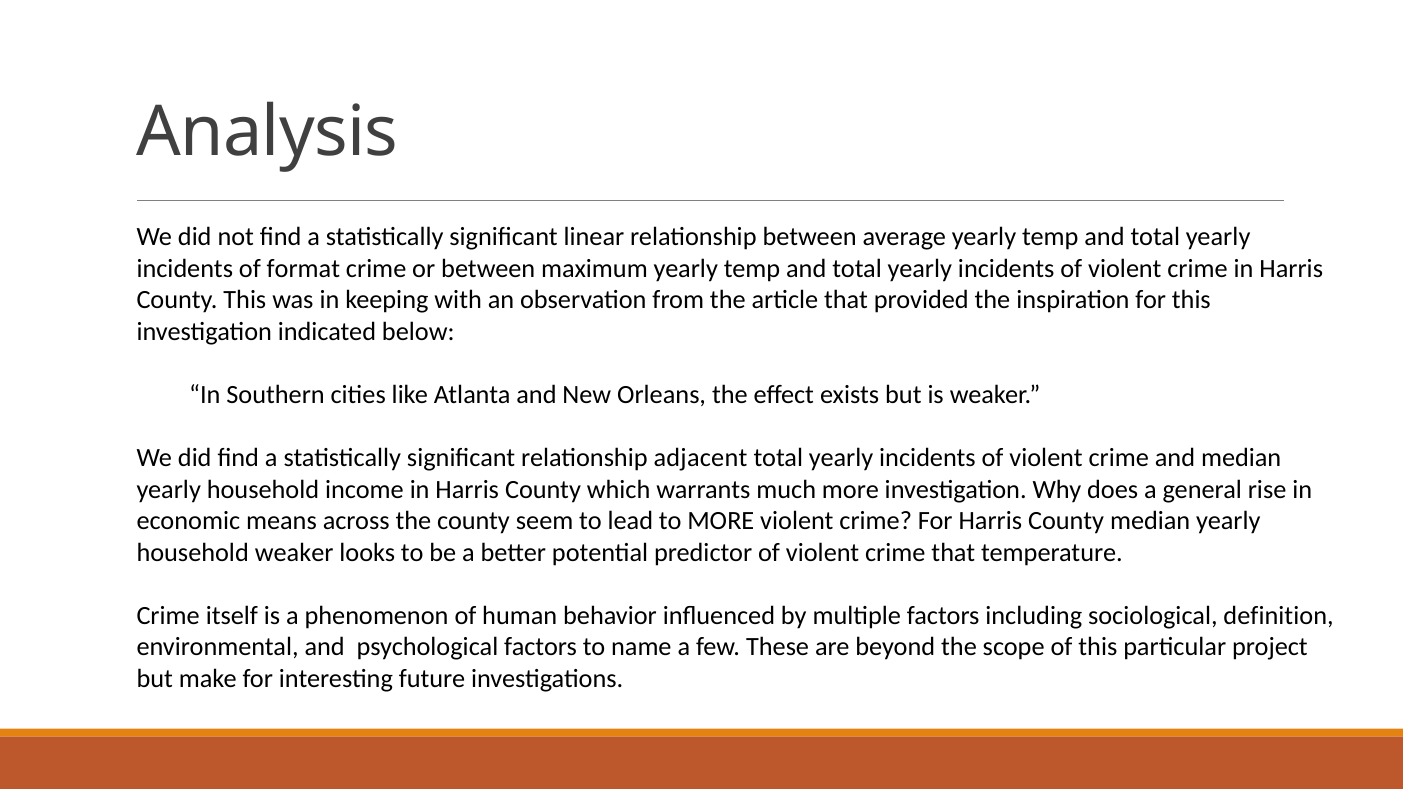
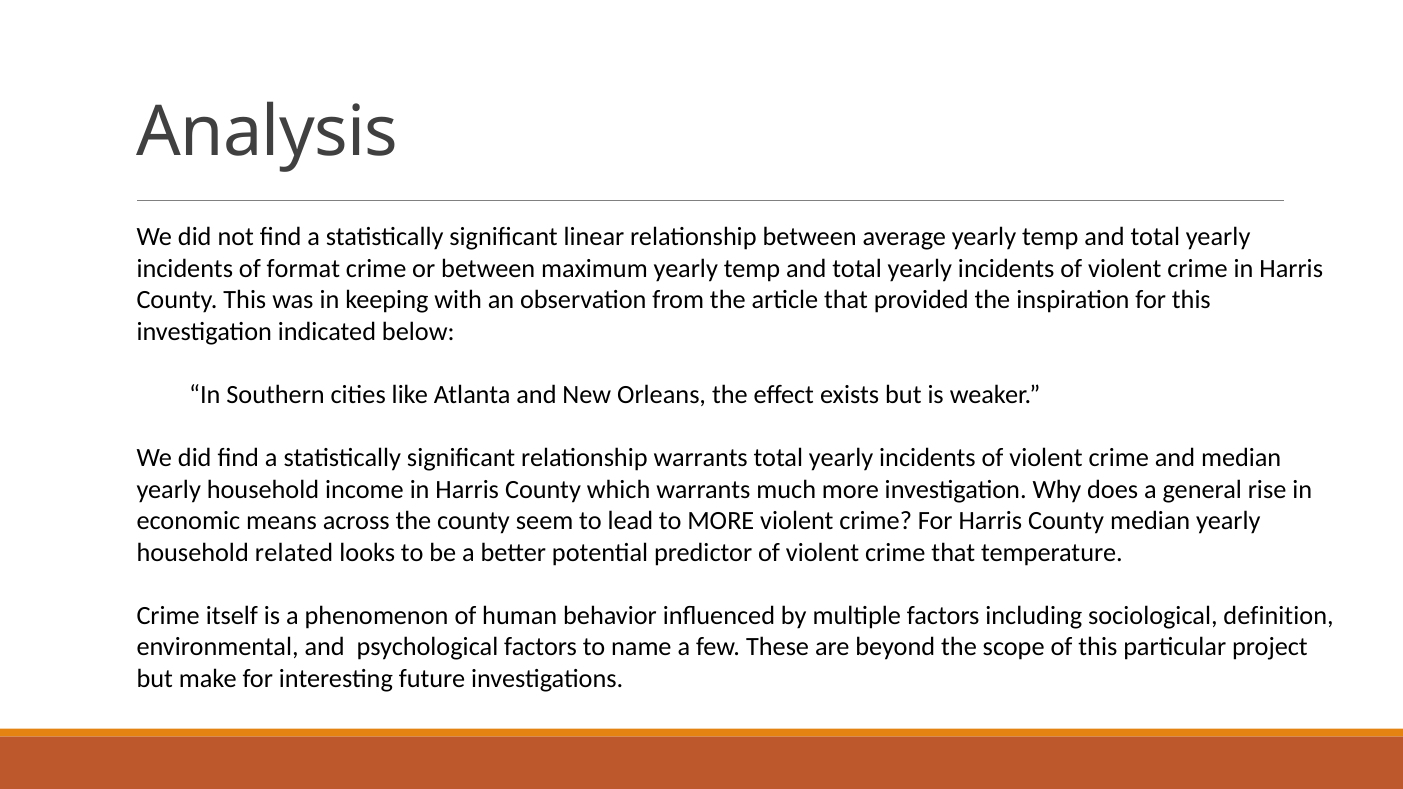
relationship adjacent: adjacent -> warrants (701, 458)
household weaker: weaker -> related (294, 553)
